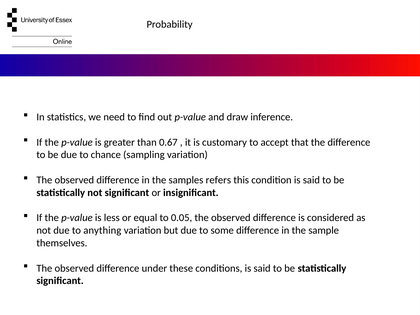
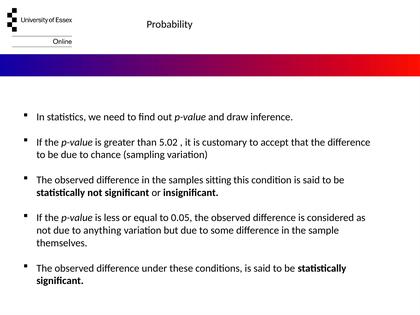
0.67: 0.67 -> 5.02 (168, 142)
refers: refers -> sitting (218, 180)
